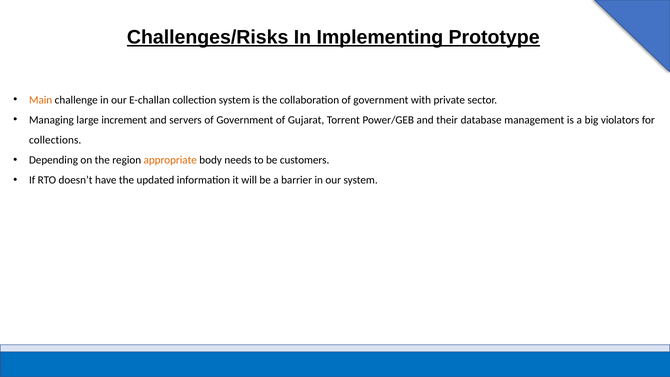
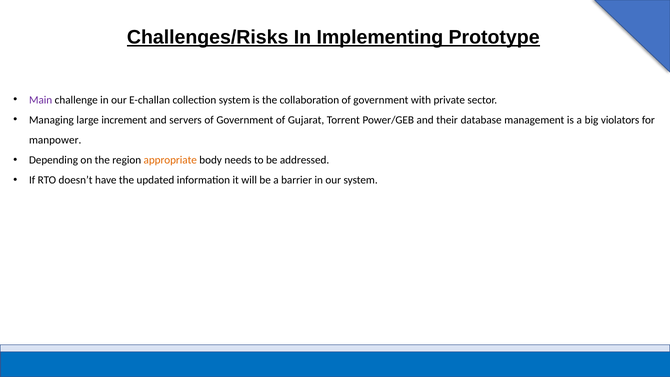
Main colour: orange -> purple (41, 100)
collections: collections -> manpower (55, 140)
customers: customers -> addressed (305, 160)
